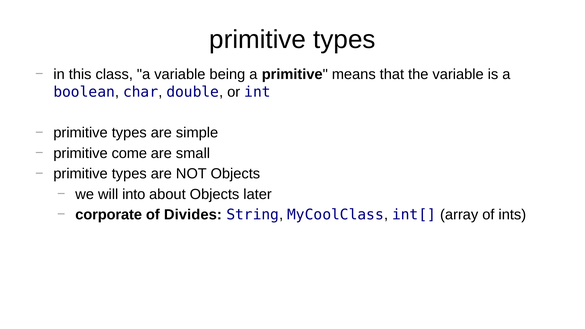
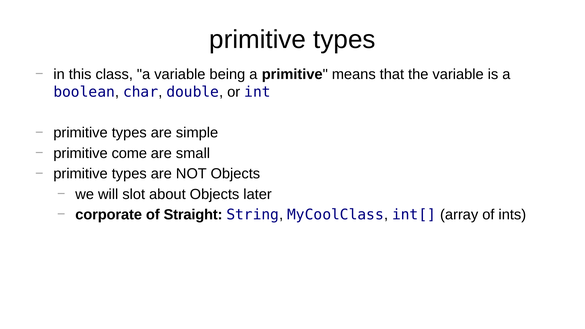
into: into -> slot (134, 194)
Divides: Divides -> Straight (193, 215)
